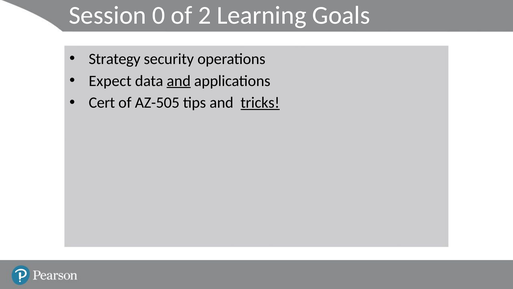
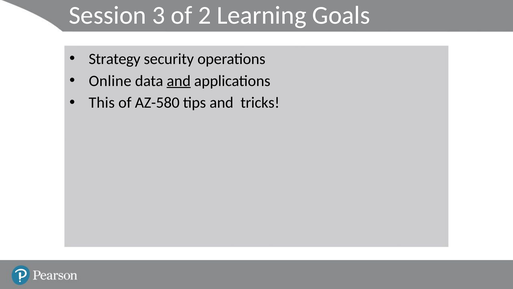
0: 0 -> 3 (159, 15)
Expect: Expect -> Online (110, 81)
Cert: Cert -> This (102, 103)
AZ-505: AZ-505 -> AZ-580 (157, 103)
tricks underline: present -> none (260, 103)
